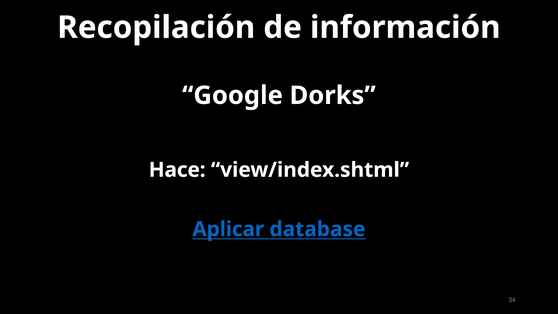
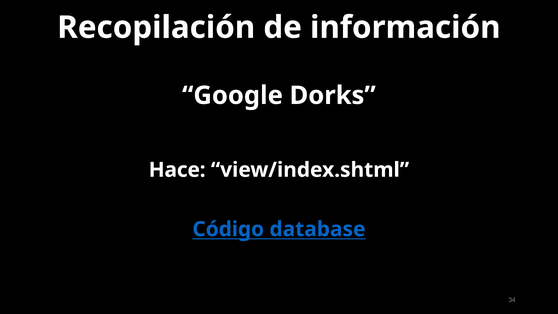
Aplicar: Aplicar -> Código (228, 229)
